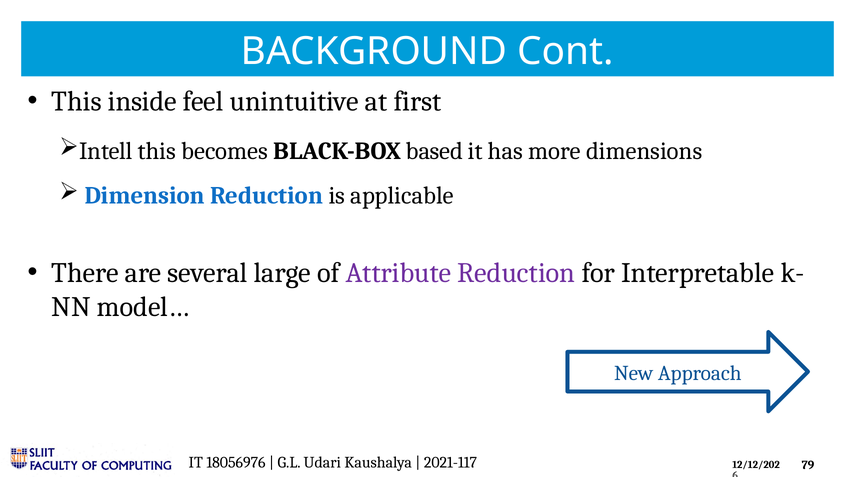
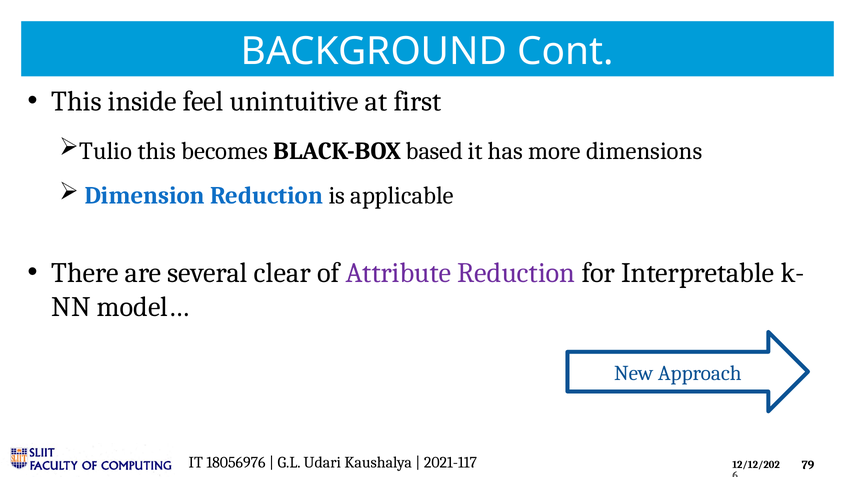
Intell: Intell -> Tulio (106, 151)
large: large -> clear (282, 273)
